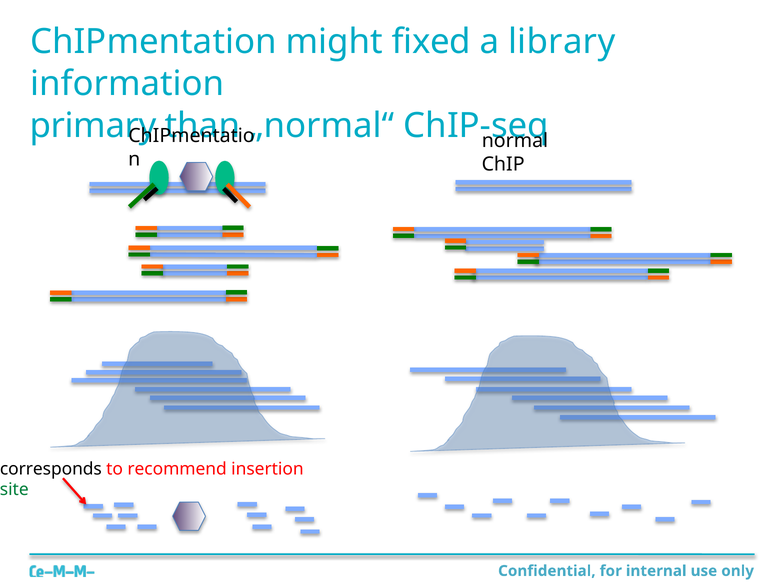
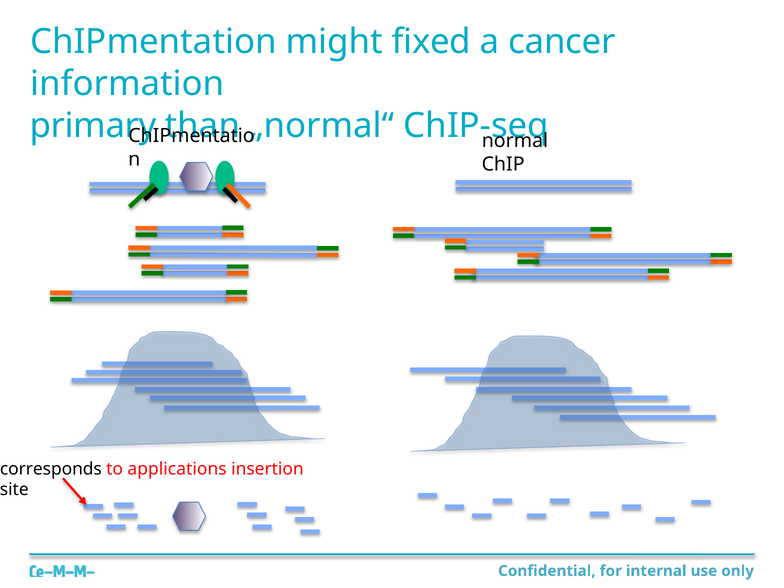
library: library -> cancer (562, 42)
recommend: recommend -> applications (177, 469)
site colour: green -> black (14, 490)
